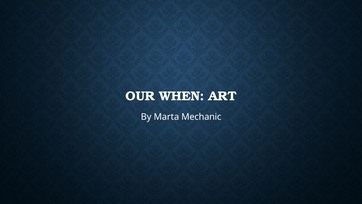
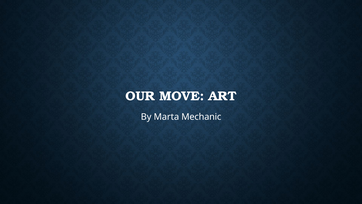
WHEN: WHEN -> MOVE (182, 96)
